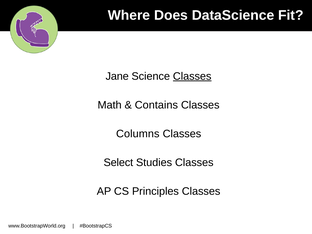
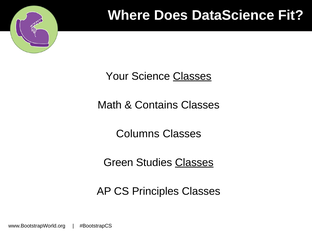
Jane: Jane -> Your (117, 76)
Select: Select -> Green (118, 163)
Classes underline: none -> present (194, 163)
